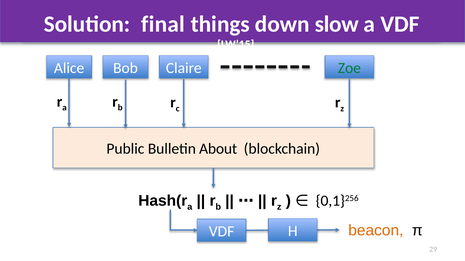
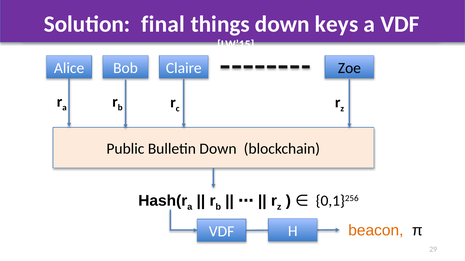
slow: slow -> keys (337, 24)
Zoe colour: green -> black (349, 68)
Bulletin About: About -> Down (218, 149)
